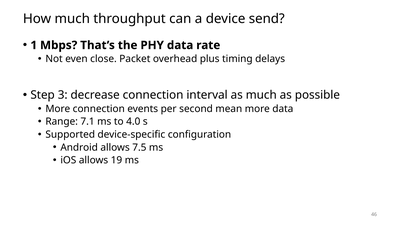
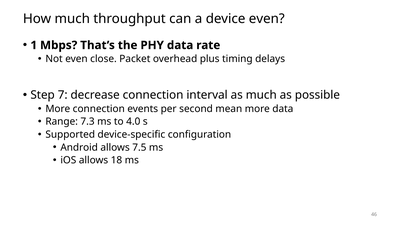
device send: send -> even (267, 19)
3: 3 -> 7 (63, 95)
7.1: 7.1 -> 7.3 (88, 122)
19: 19 -> 18 (116, 160)
